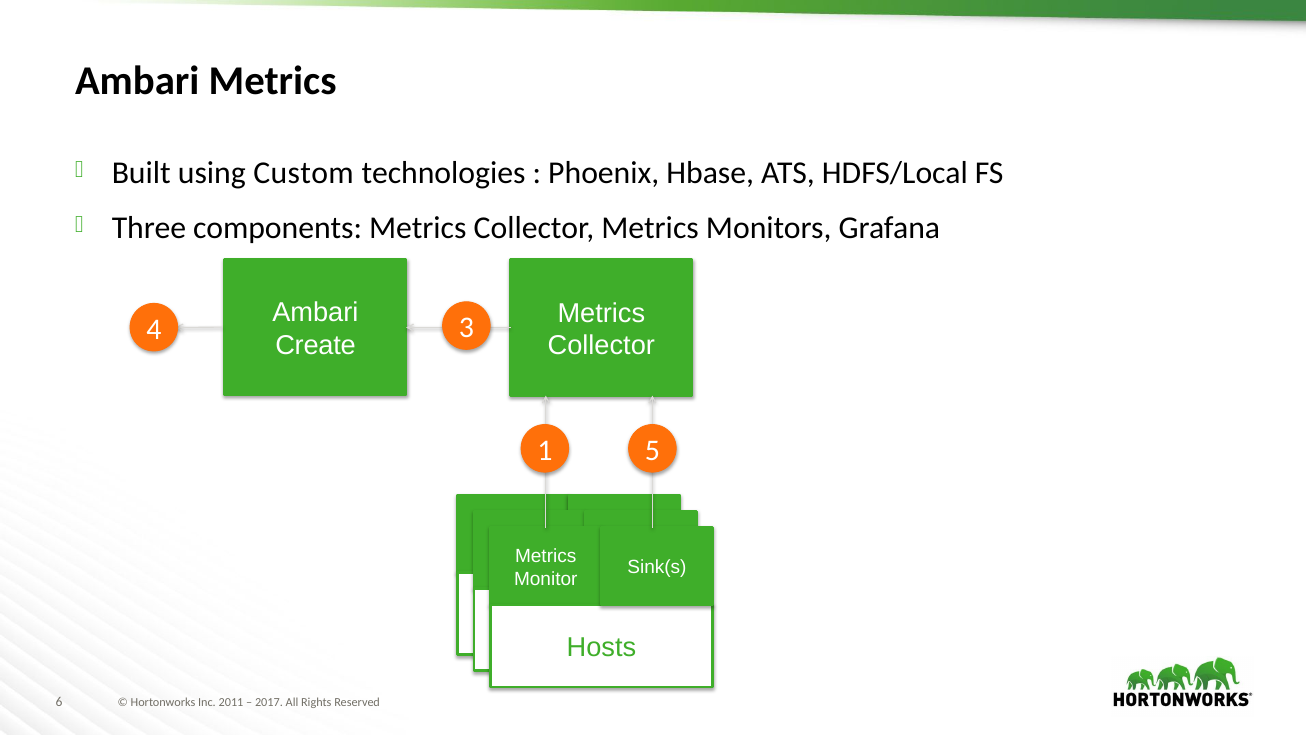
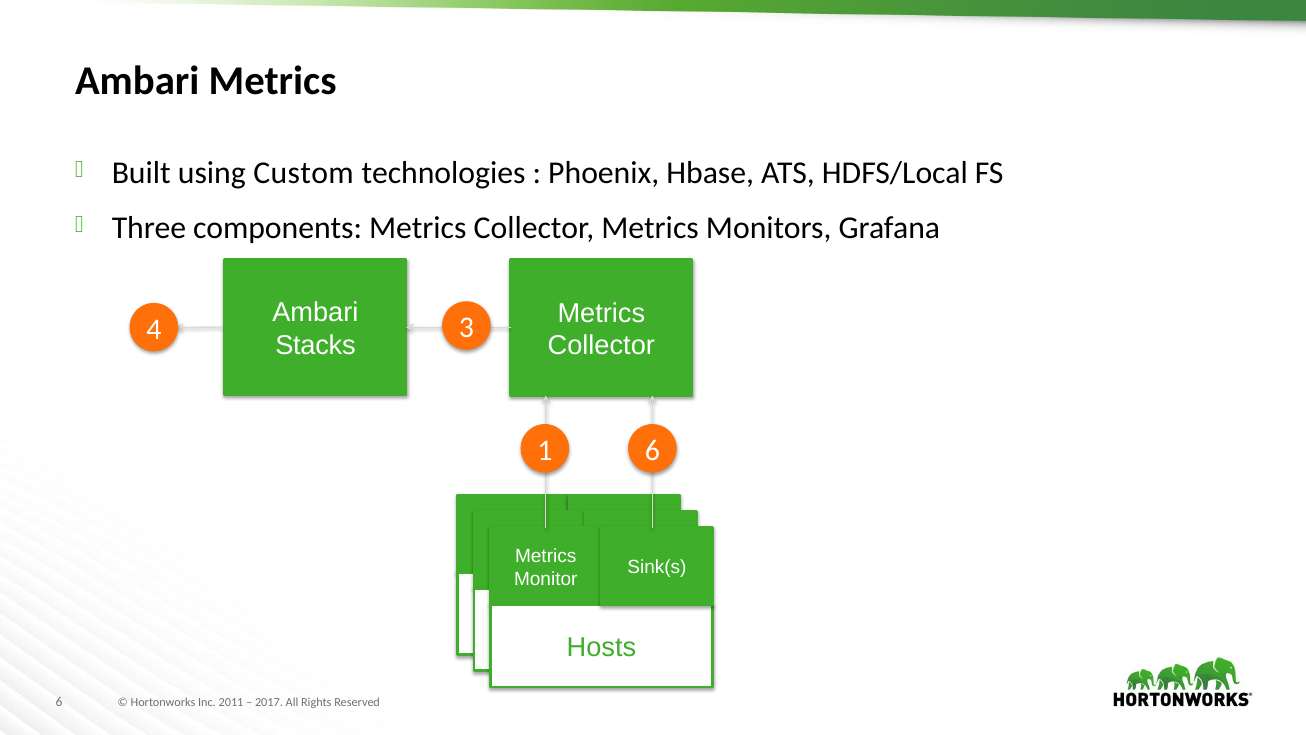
Create: Create -> Stacks (316, 345)
1 5: 5 -> 6 (652, 450)
